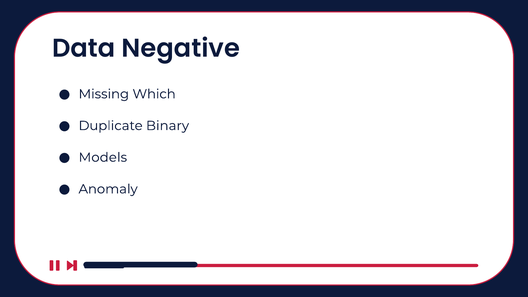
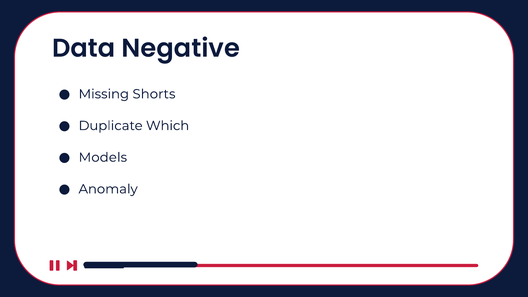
Which: Which -> Shorts (154, 94)
Binary: Binary -> Which (168, 126)
